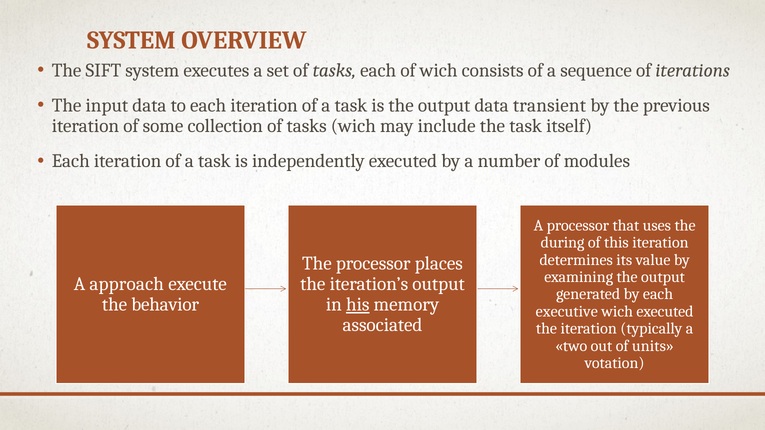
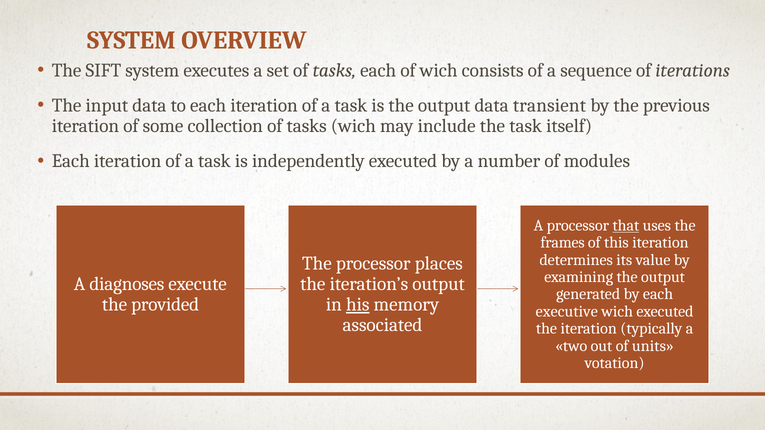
that underline: none -> present (626, 226)
during: during -> frames (563, 243)
approach: approach -> diagnoses (127, 284)
behavior: behavior -> provided (165, 305)
